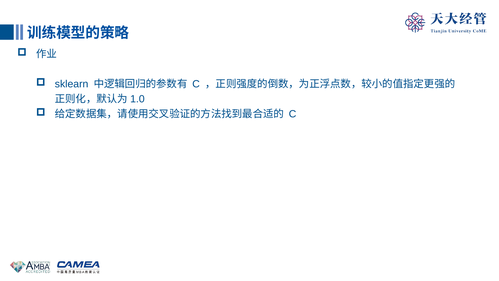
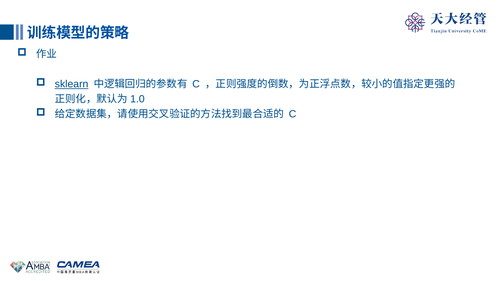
sklearn underline: none -> present (72, 84)
